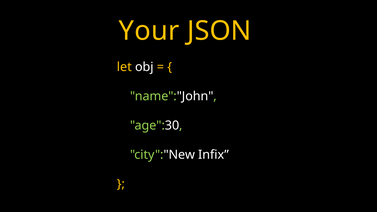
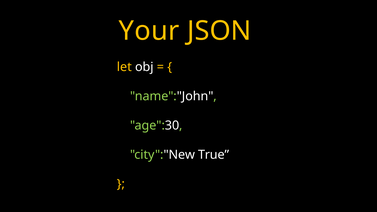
Infix: Infix -> True (214, 155)
